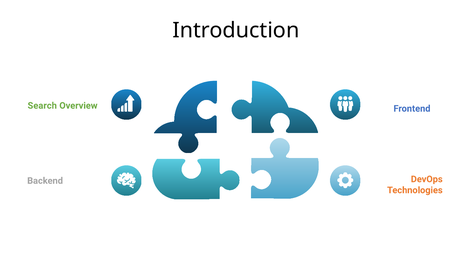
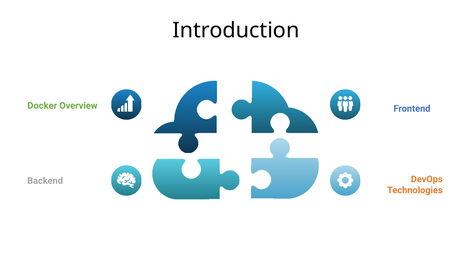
Search: Search -> Docker (42, 106)
